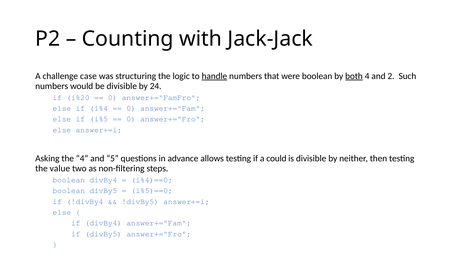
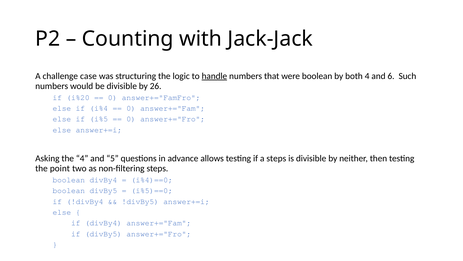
both underline: present -> none (354, 76)
2: 2 -> 6 (391, 76)
24: 24 -> 26 (156, 86)
a could: could -> steps (276, 158)
value: value -> point (60, 168)
